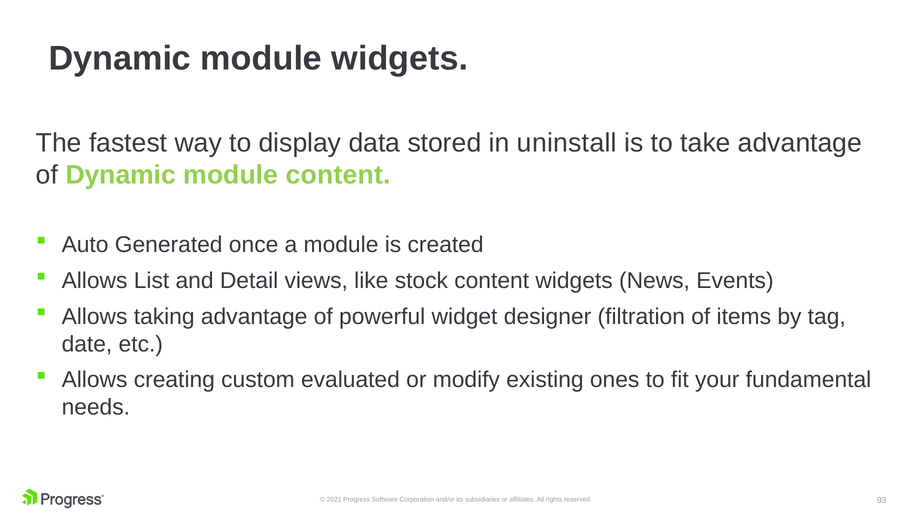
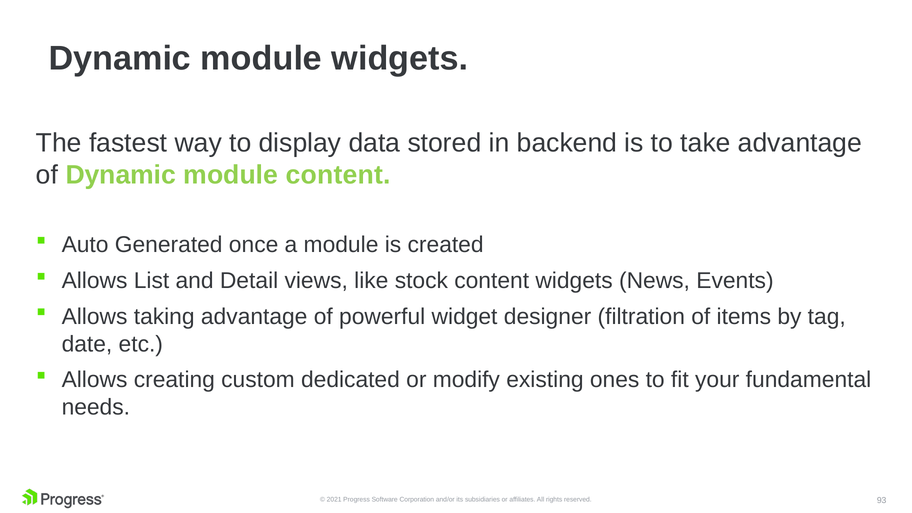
uninstall: uninstall -> backend (567, 143)
evaluated: evaluated -> dedicated (350, 380)
